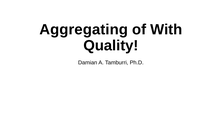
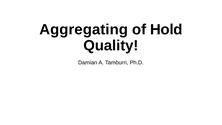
With: With -> Hold (166, 29)
